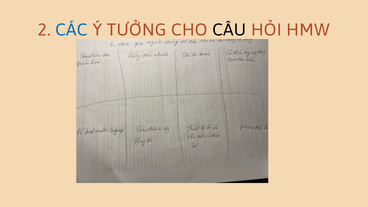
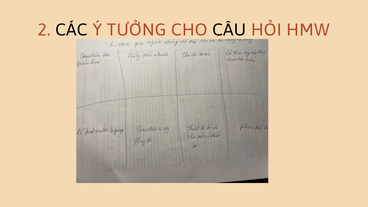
CÁC colour: blue -> black (71, 30)
